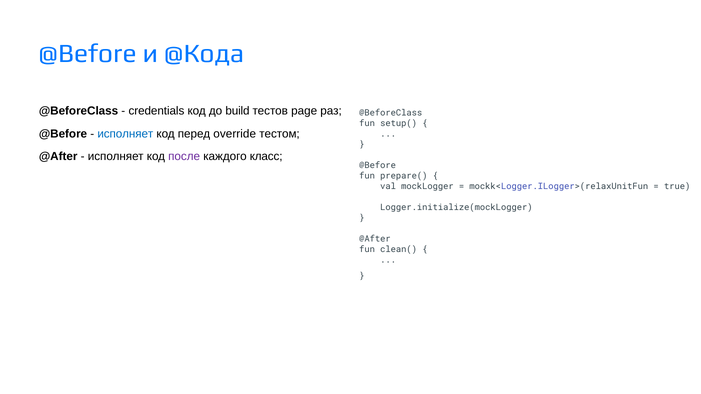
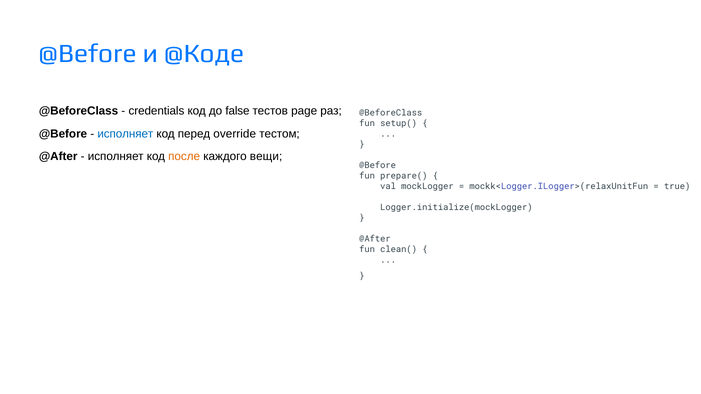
@Кода: @Кода -> @Коде (204, 54)
build: build -> false (237, 111)
после colour: purple -> orange (184, 157)
класс: класс -> вещи (266, 157)
